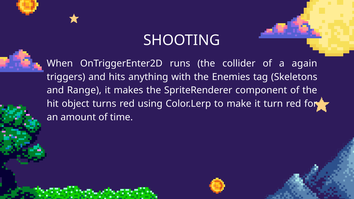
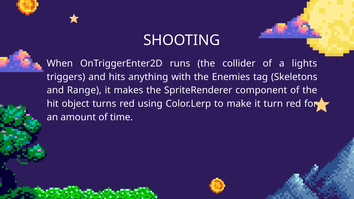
again: again -> lights (304, 64)
